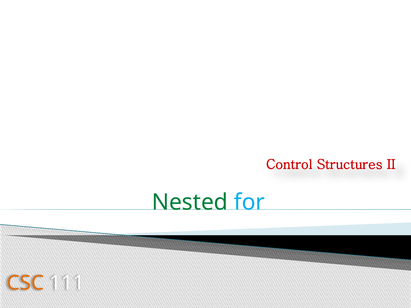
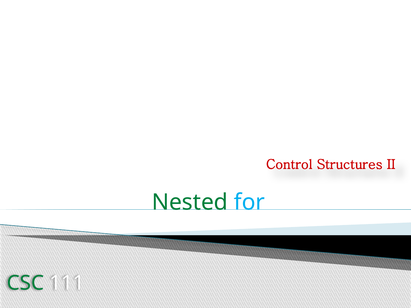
CSC colour: orange -> green (26, 283)
